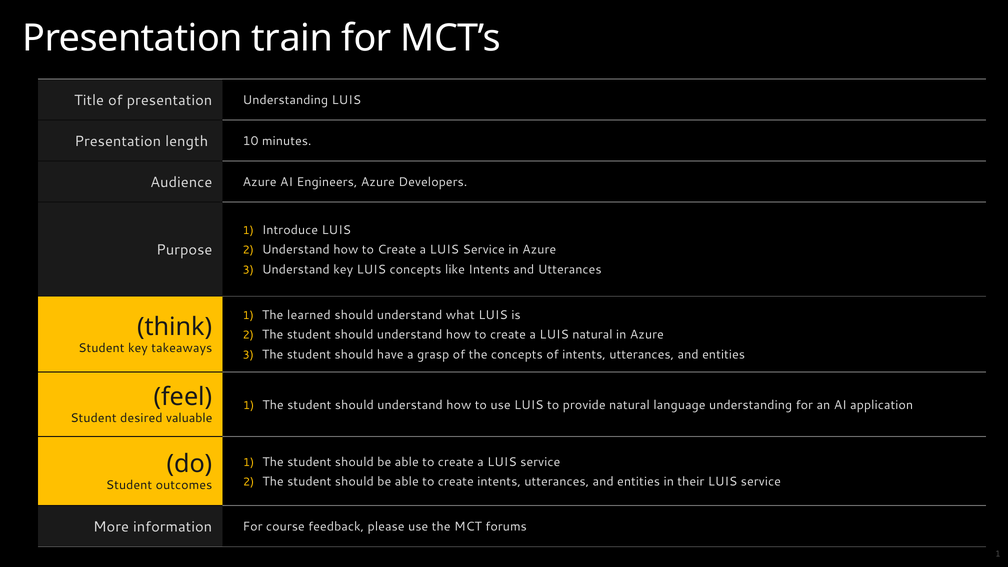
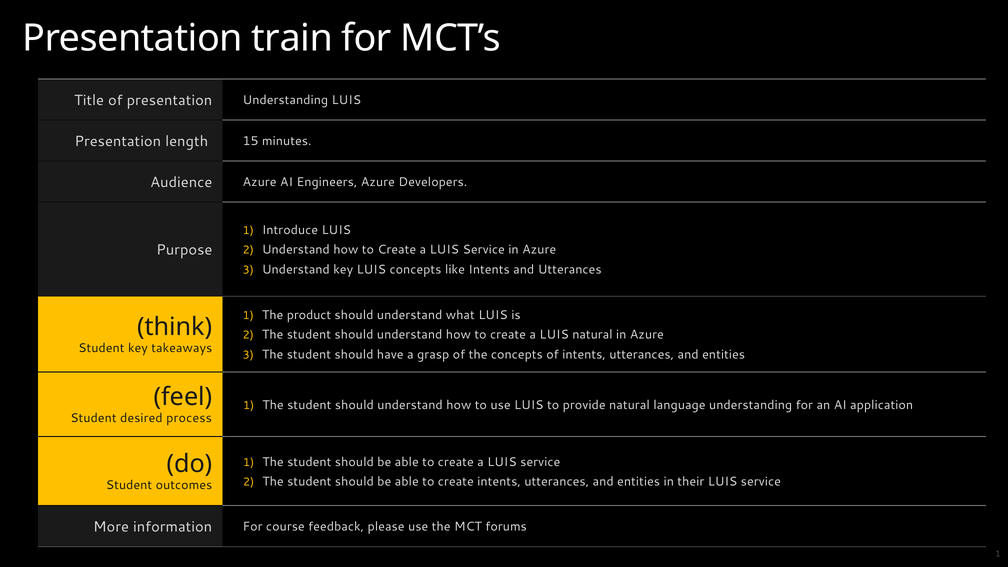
10: 10 -> 15 (251, 141)
learned: learned -> product (309, 315)
valuable: valuable -> process (189, 418)
